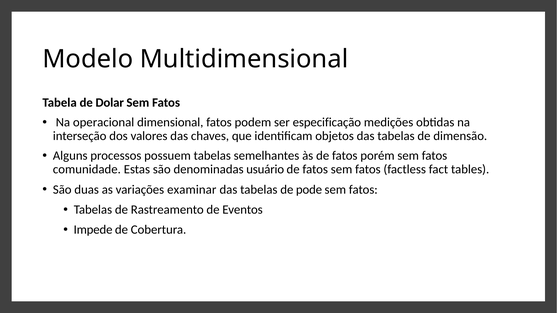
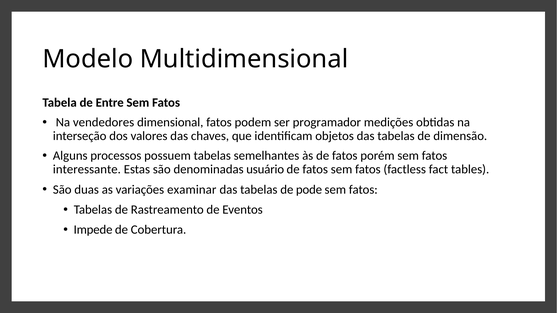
Dolar: Dolar -> Entre (110, 103)
operacional: operacional -> vendedores (104, 122)
especificação: especificação -> programador (327, 122)
comunidade: comunidade -> interessante (87, 170)
